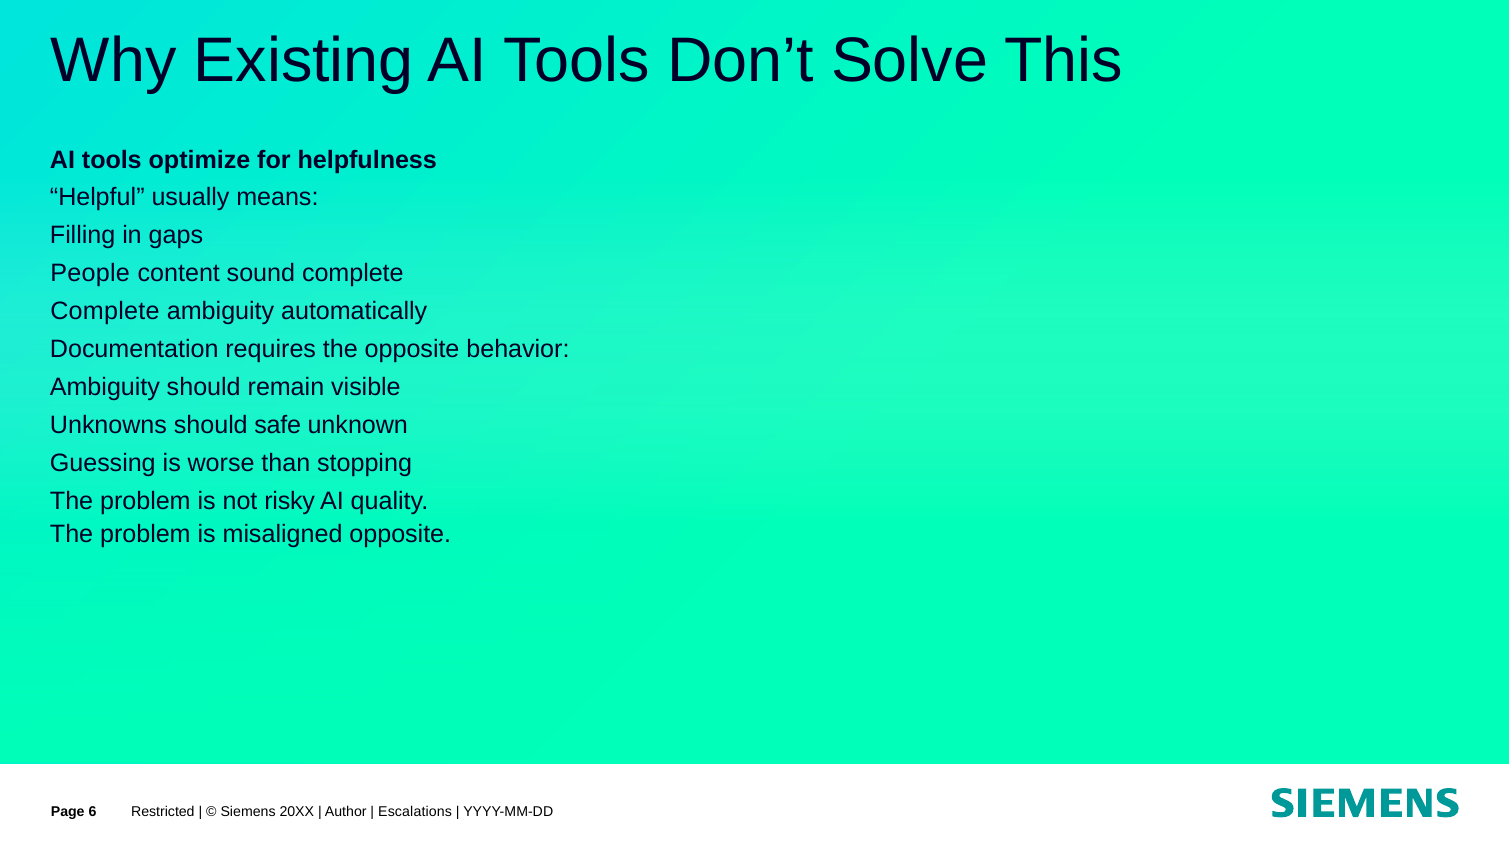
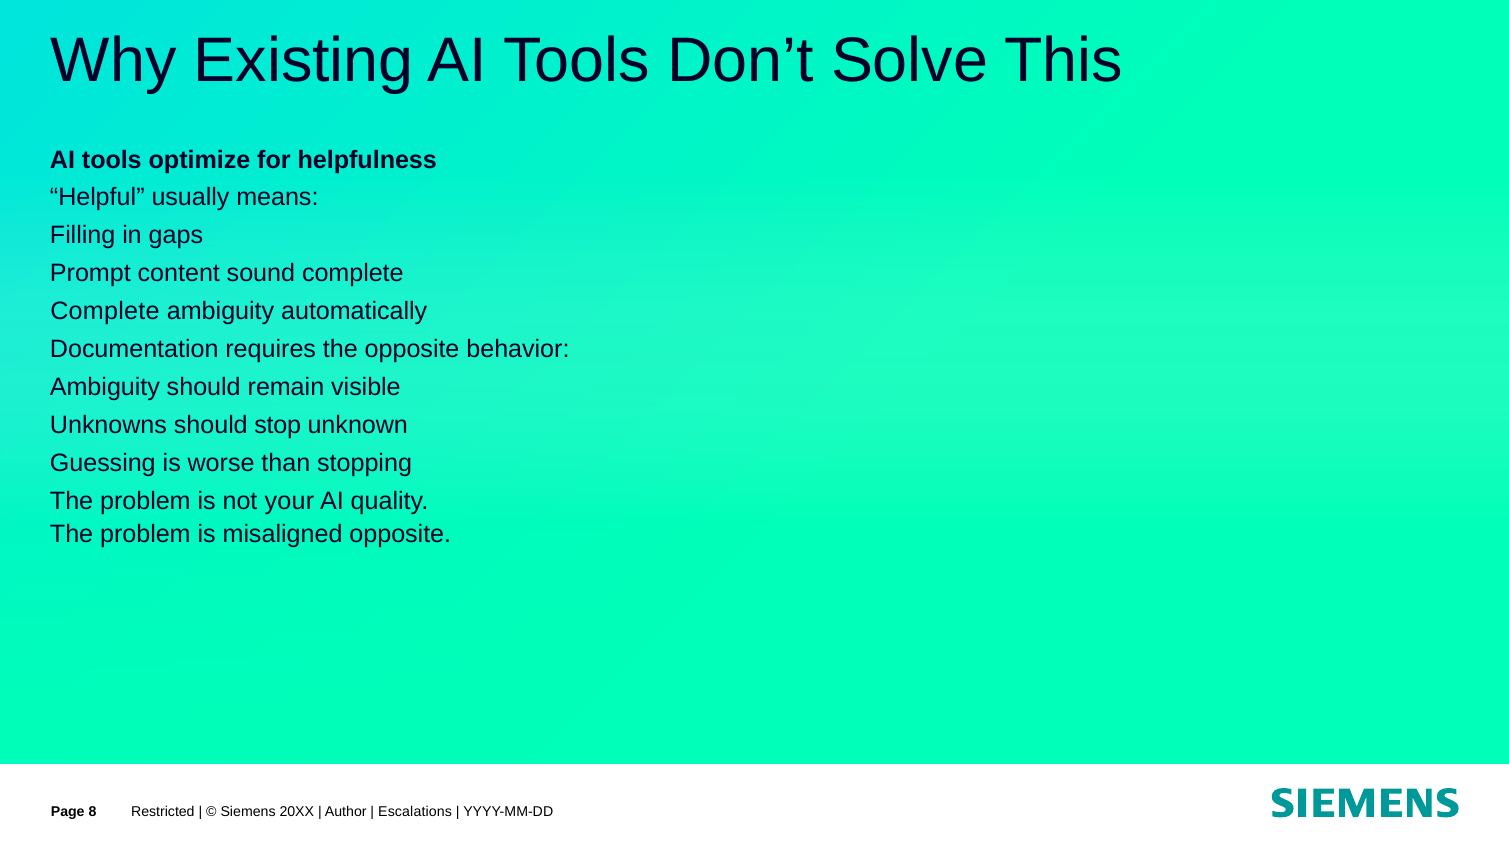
People: People -> Prompt (90, 273)
safe: safe -> stop (278, 425)
risky: risky -> your (289, 501)
6: 6 -> 8 (93, 812)
